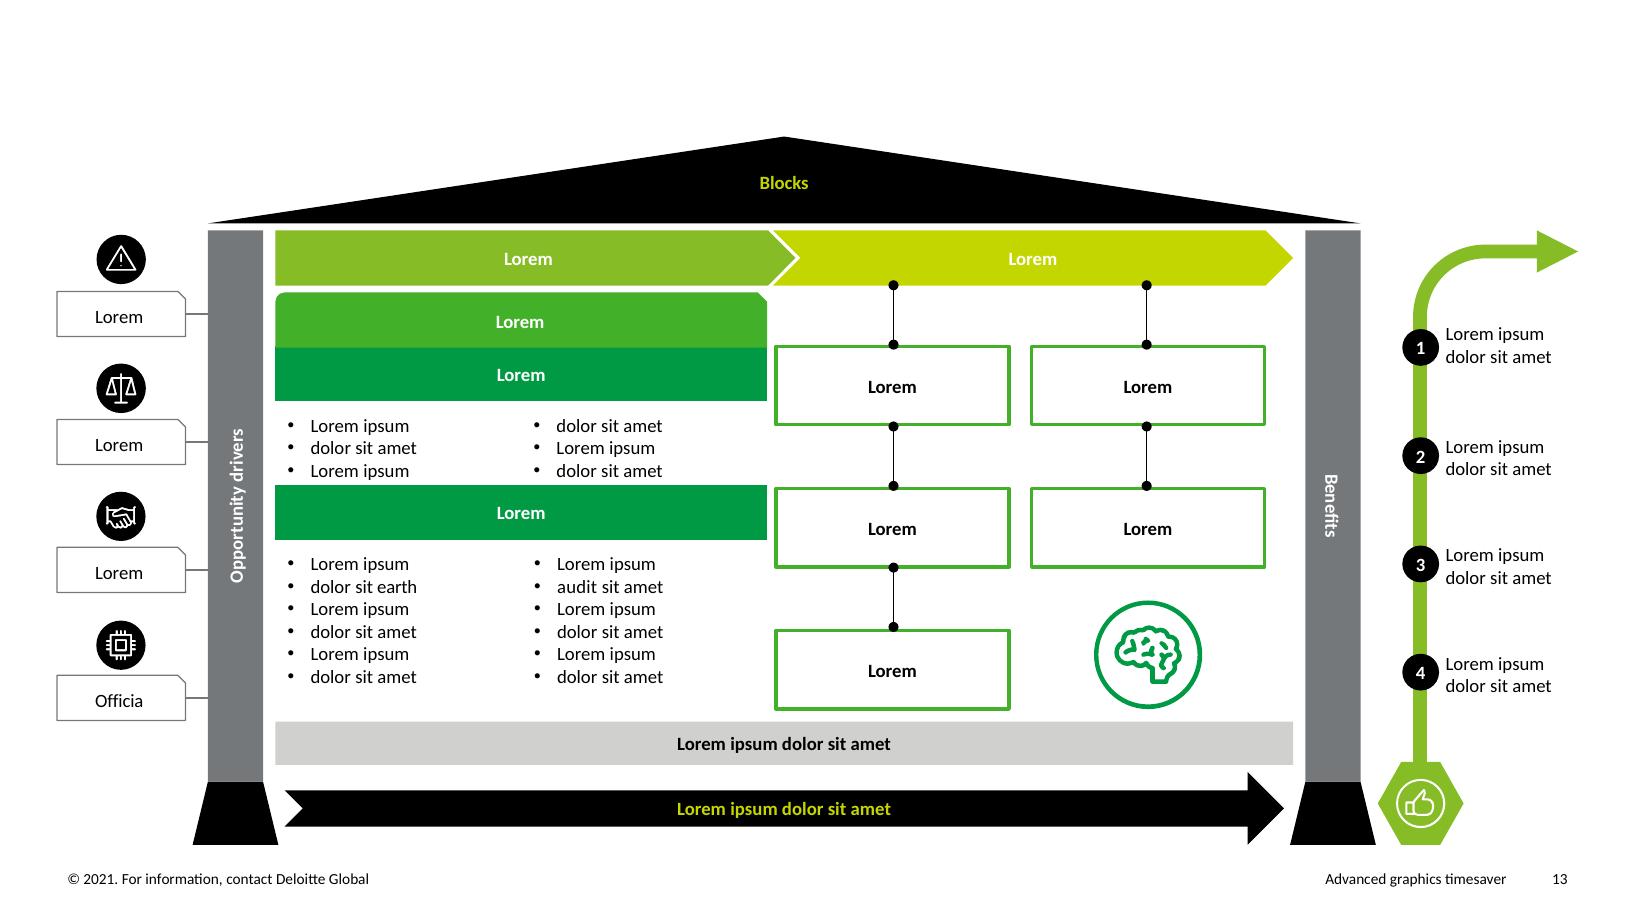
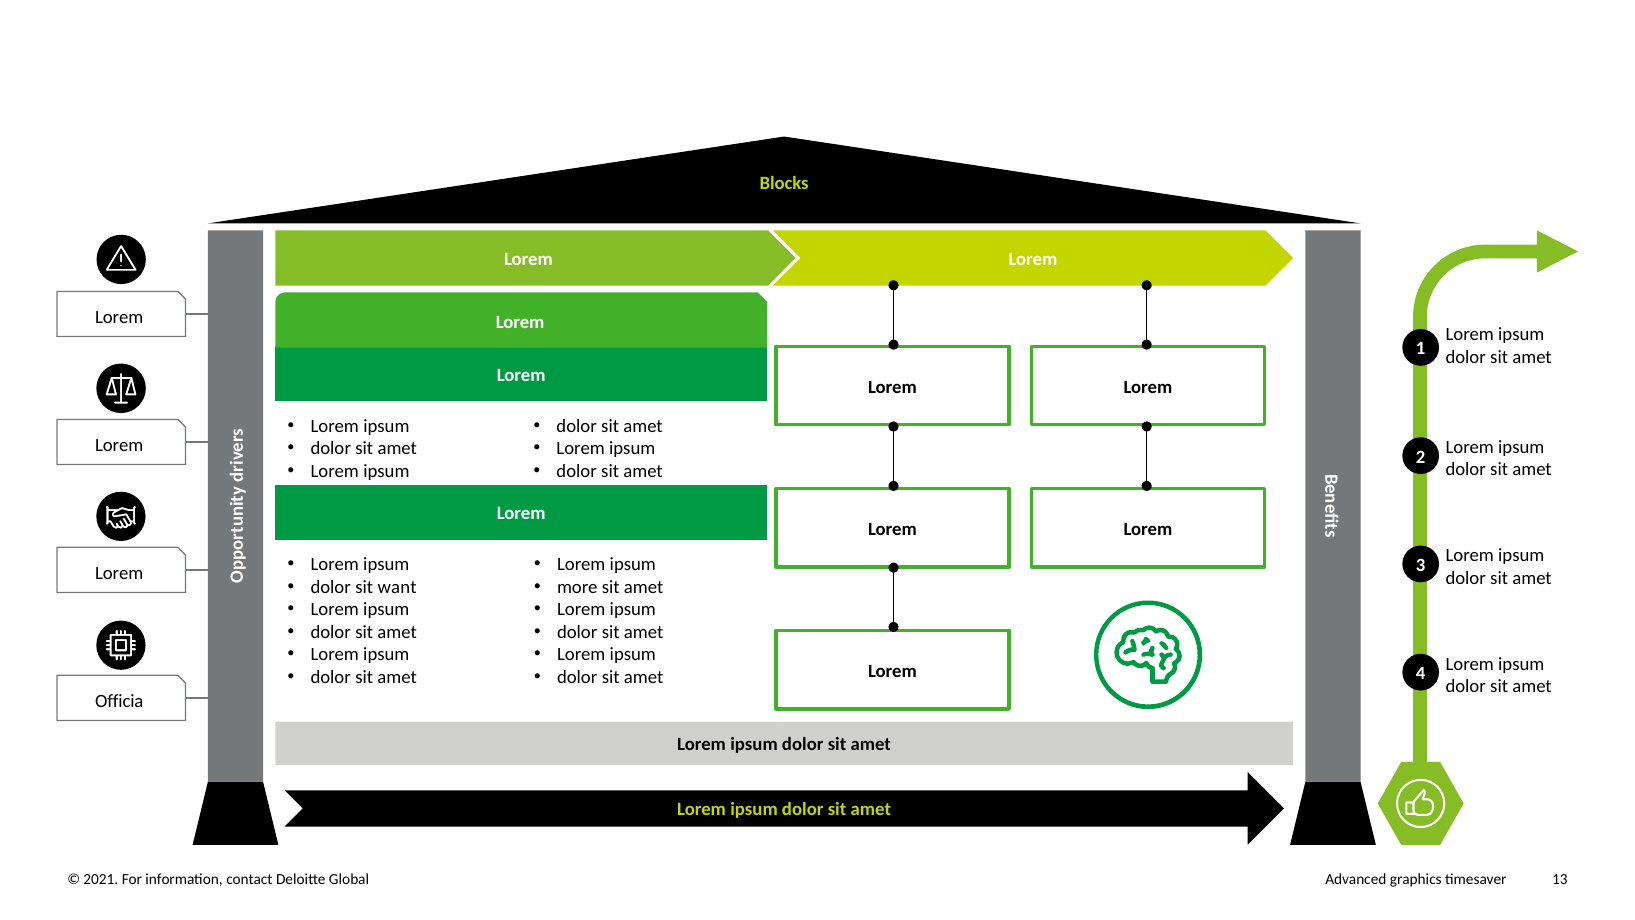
earth: earth -> want (397, 587)
audit: audit -> more (577, 587)
